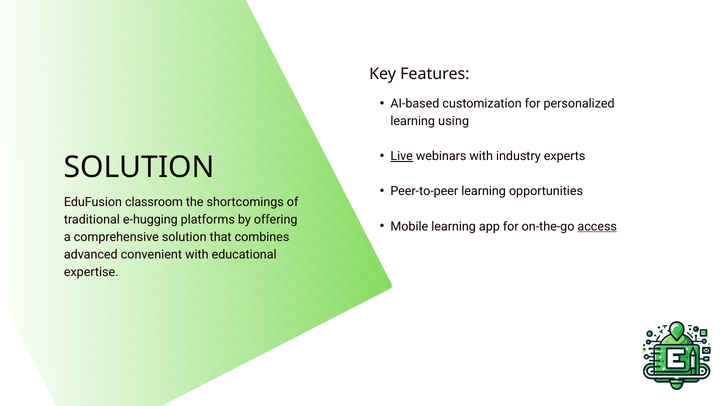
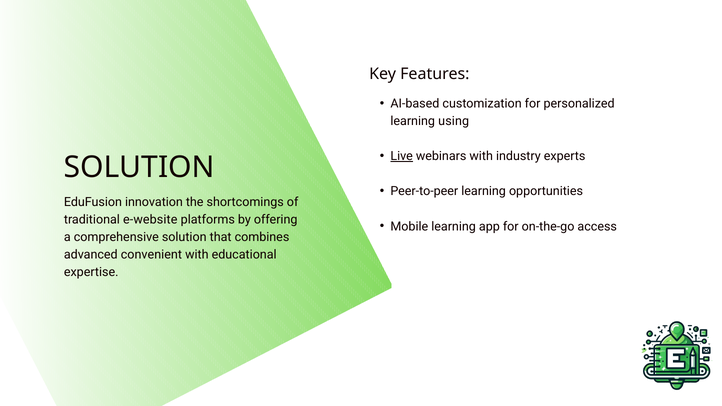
classroom: classroom -> innovation (154, 202)
e-hugging: e-hugging -> e-website (150, 220)
access underline: present -> none (597, 226)
